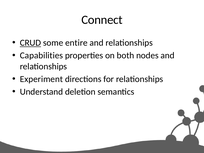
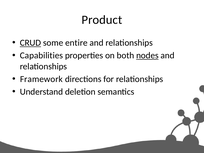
Connect: Connect -> Product (102, 20)
nodes underline: none -> present (147, 55)
Experiment: Experiment -> Framework (41, 79)
